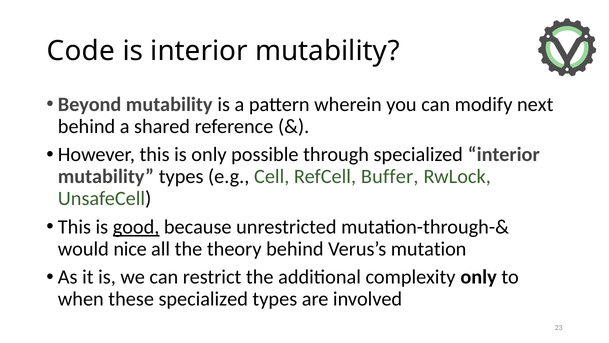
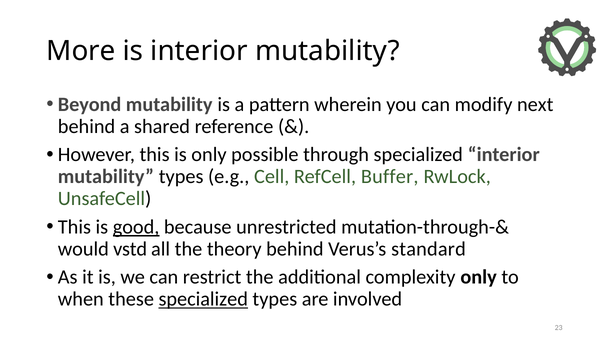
Code: Code -> More (81, 51)
nice: nice -> vstd (130, 249)
mutation: mutation -> standard (428, 249)
specialized underline: none -> present (203, 299)
